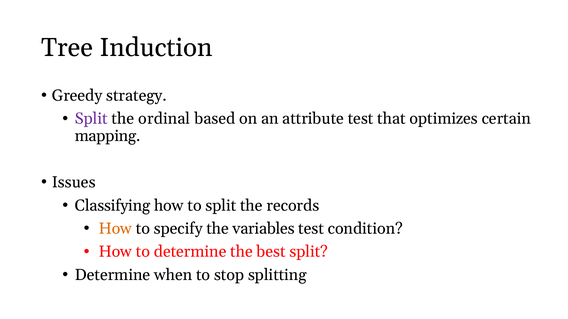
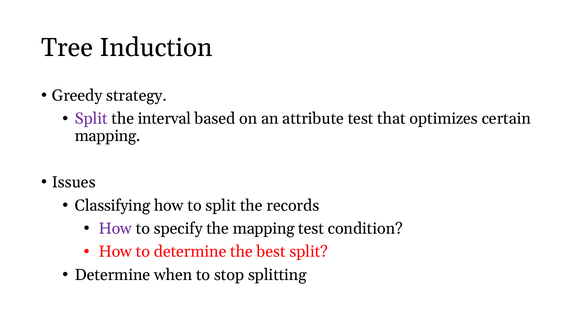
ordinal: ordinal -> interval (164, 119)
How colour: orange -> purple (115, 229)
the variables: variables -> mapping (264, 229)
